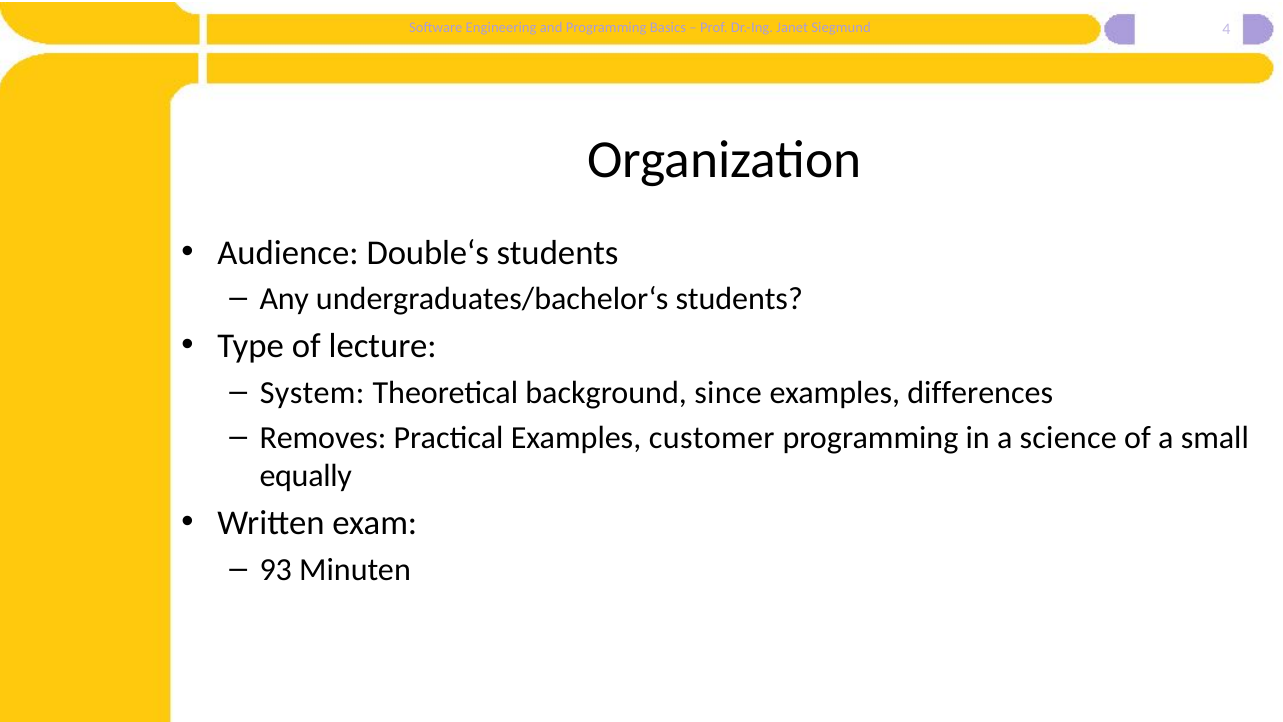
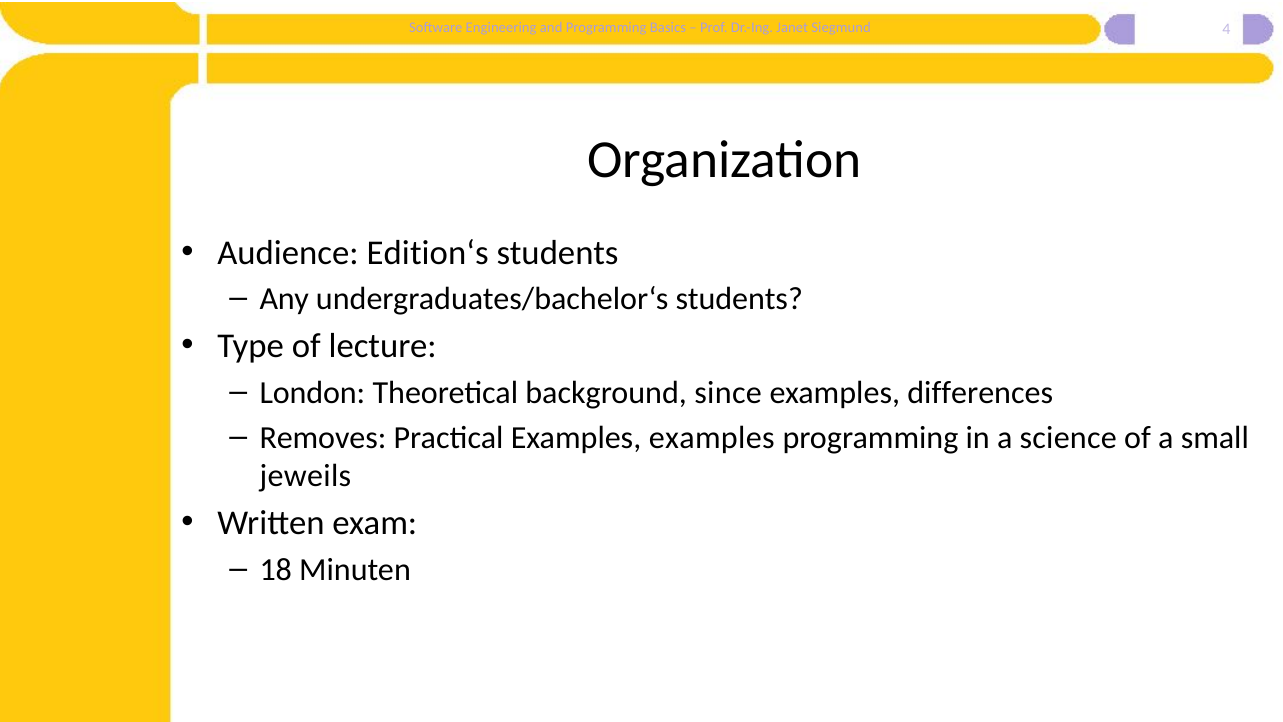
Double‘s: Double‘s -> Edition‘s (428, 253)
System: System -> London (312, 393)
Examples customer: customer -> examples (712, 437)
equally: equally -> jeweils (305, 476)
93: 93 -> 18 (276, 570)
